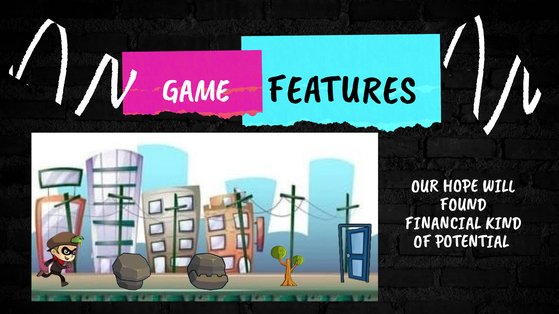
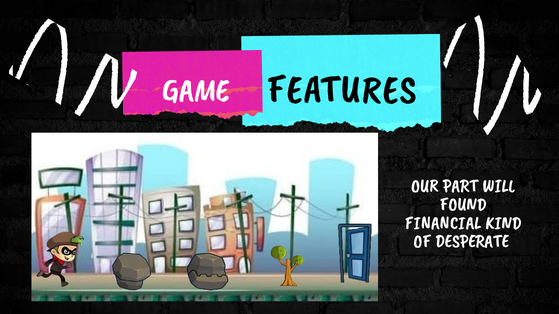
HOPE: HOPE -> PART (461, 186)
POTENTIAL: POTENTIAL -> DESPERATE (472, 241)
